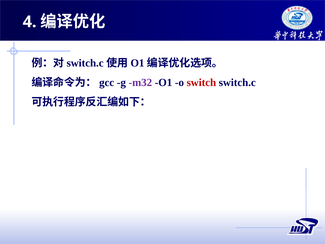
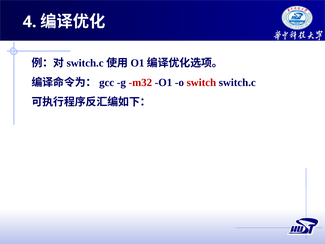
m32 colour: purple -> red (140, 82)
